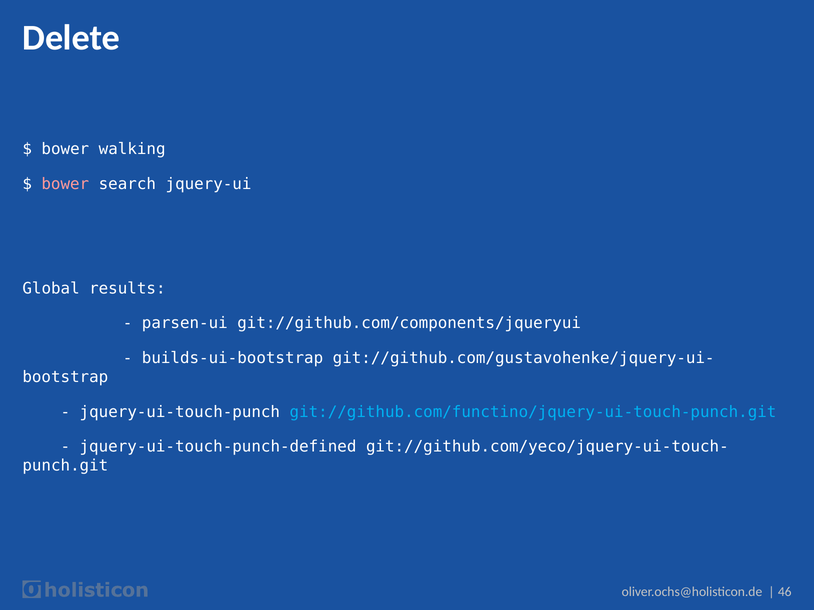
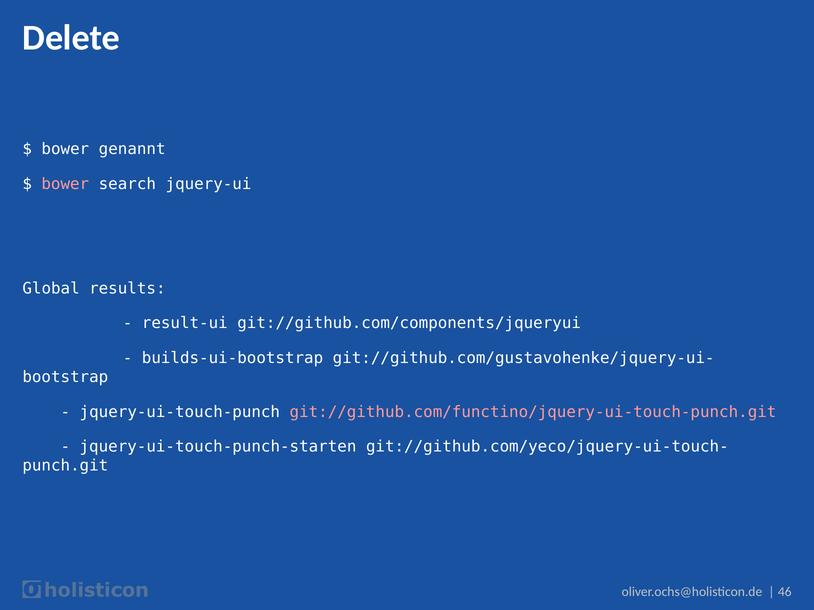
walking: walking -> genannt (132, 149)
parsen-ui: parsen-ui -> result-ui (185, 323)
git://github.com/functino/jquery-ui-touch-punch.git colour: light blue -> pink (533, 412)
jquery-ui-touch-punch-defined: jquery-ui-touch-punch-defined -> jquery-ui-touch-punch-starten (218, 447)
